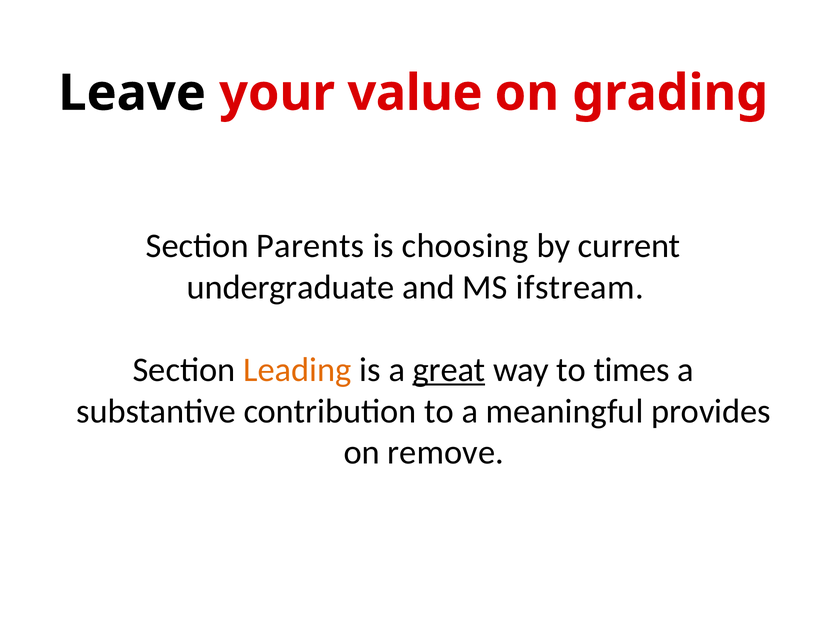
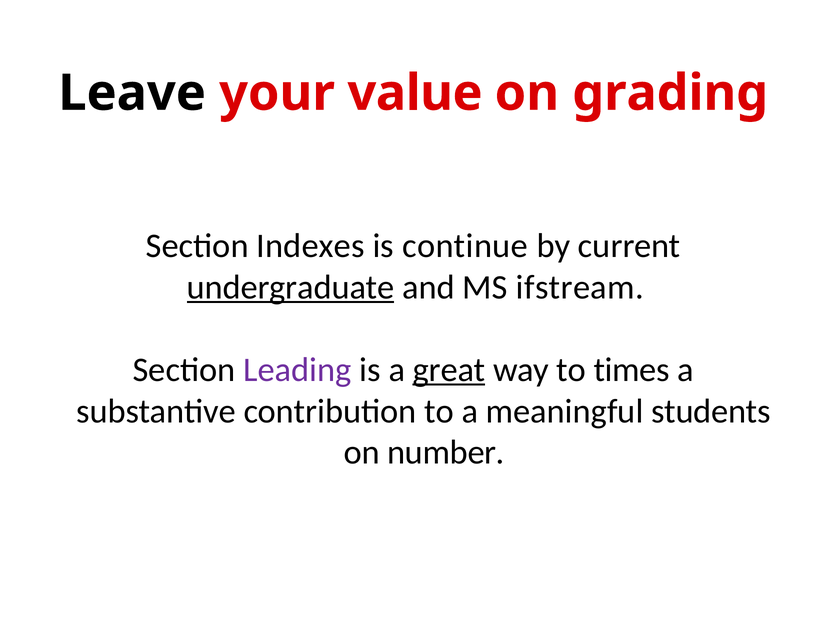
Parents: Parents -> Indexes (310, 246)
choosing: choosing -> continue (465, 246)
undergraduate underline: none -> present (291, 287)
Leading colour: orange -> purple (297, 370)
provides: provides -> students (711, 411)
remove: remove -> number (446, 453)
